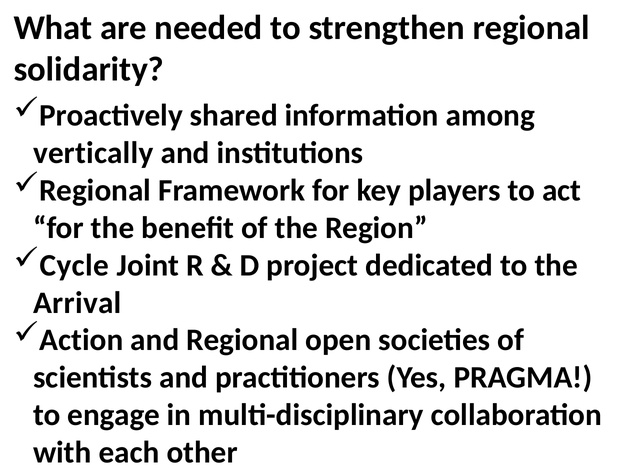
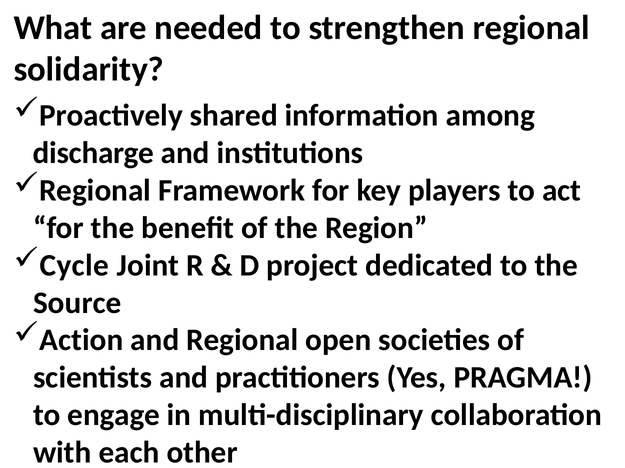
vertically: vertically -> discharge (94, 153)
Arrival: Arrival -> Source (77, 303)
